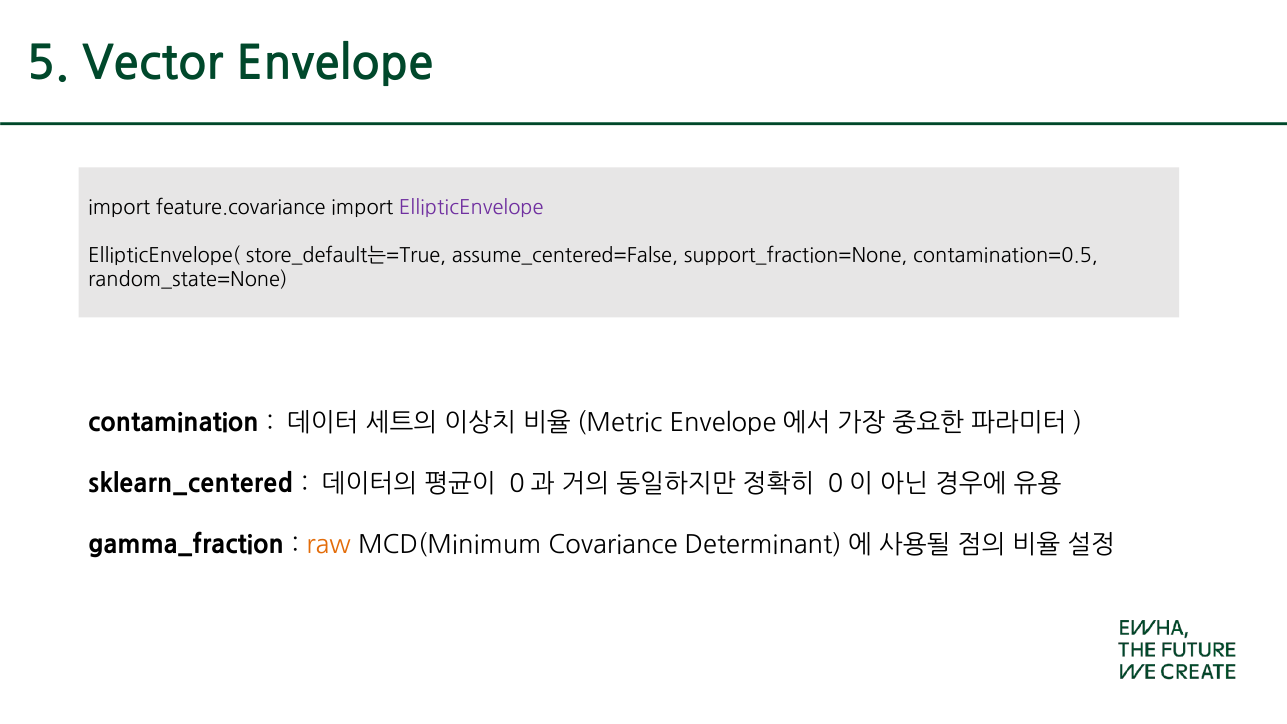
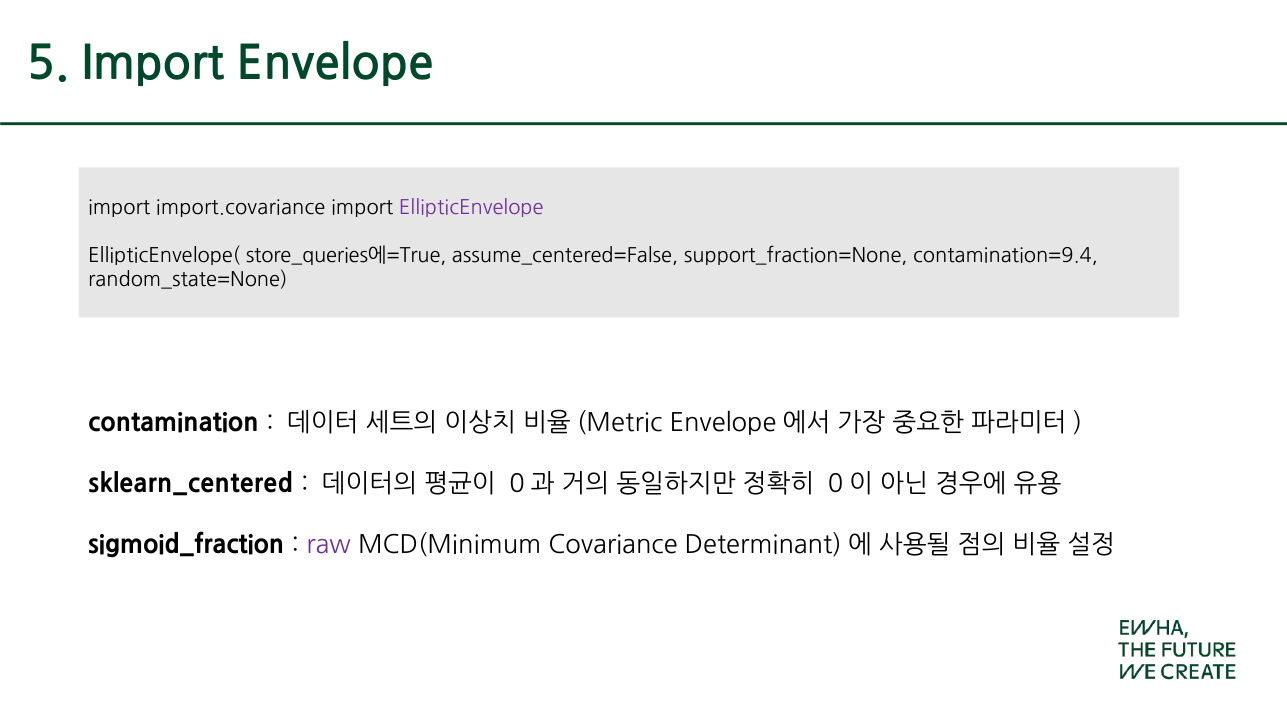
5 Vector: Vector -> Import (153, 64)
feature.covariance: feature.covariance -> import.covariance (241, 208)
store_default는=True: store_default는=True -> store_queries에=True (346, 256)
contamination=0.5: contamination=0.5 -> contamination=9.4 (1006, 256)
gamma_fraction: gamma_fraction -> sigmoid_fraction (186, 545)
raw colour: orange -> purple (329, 545)
